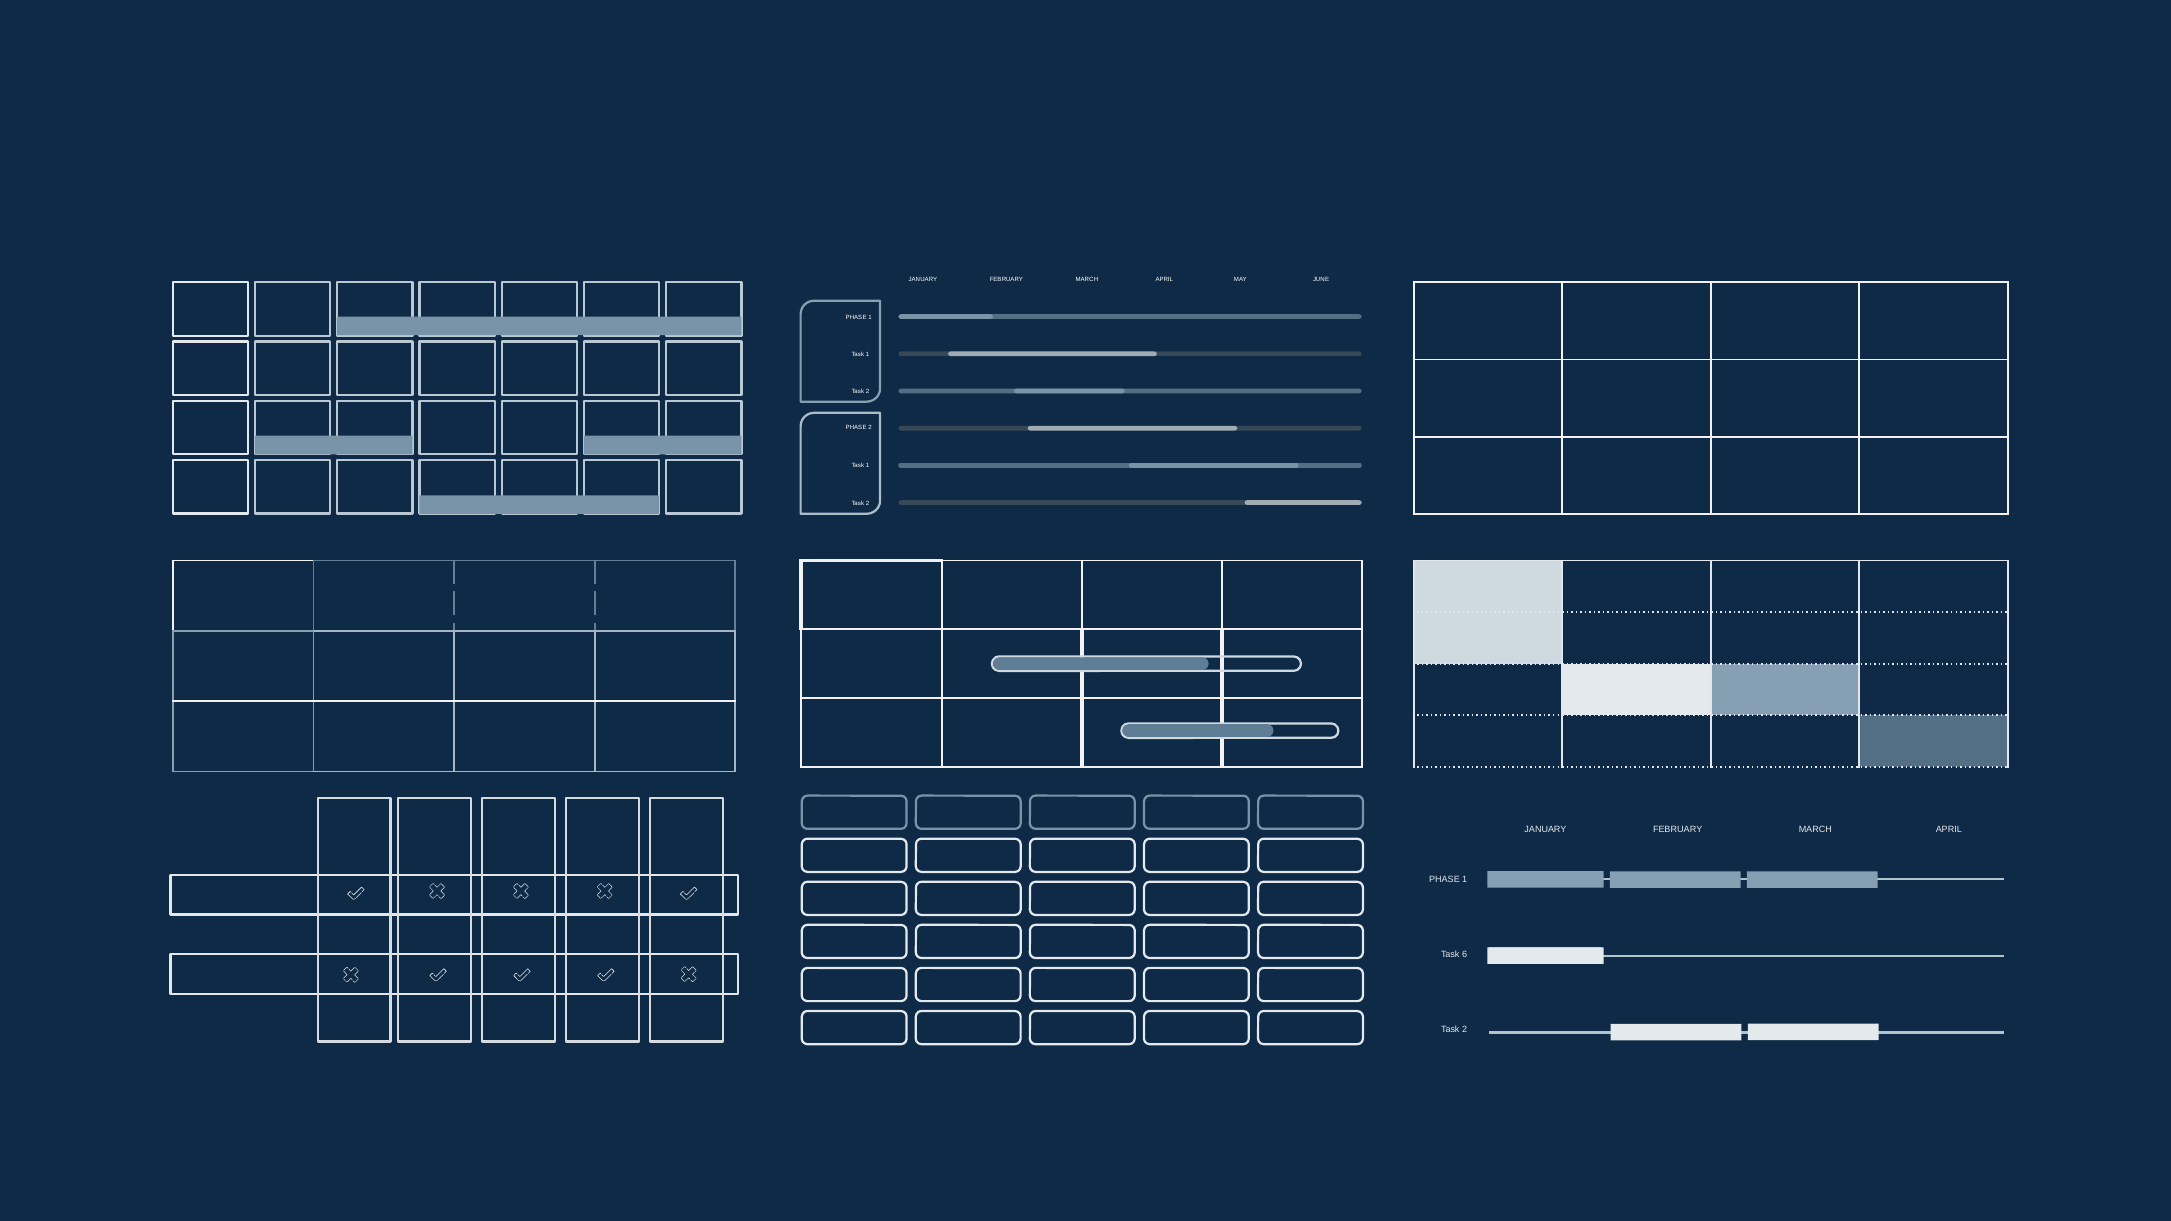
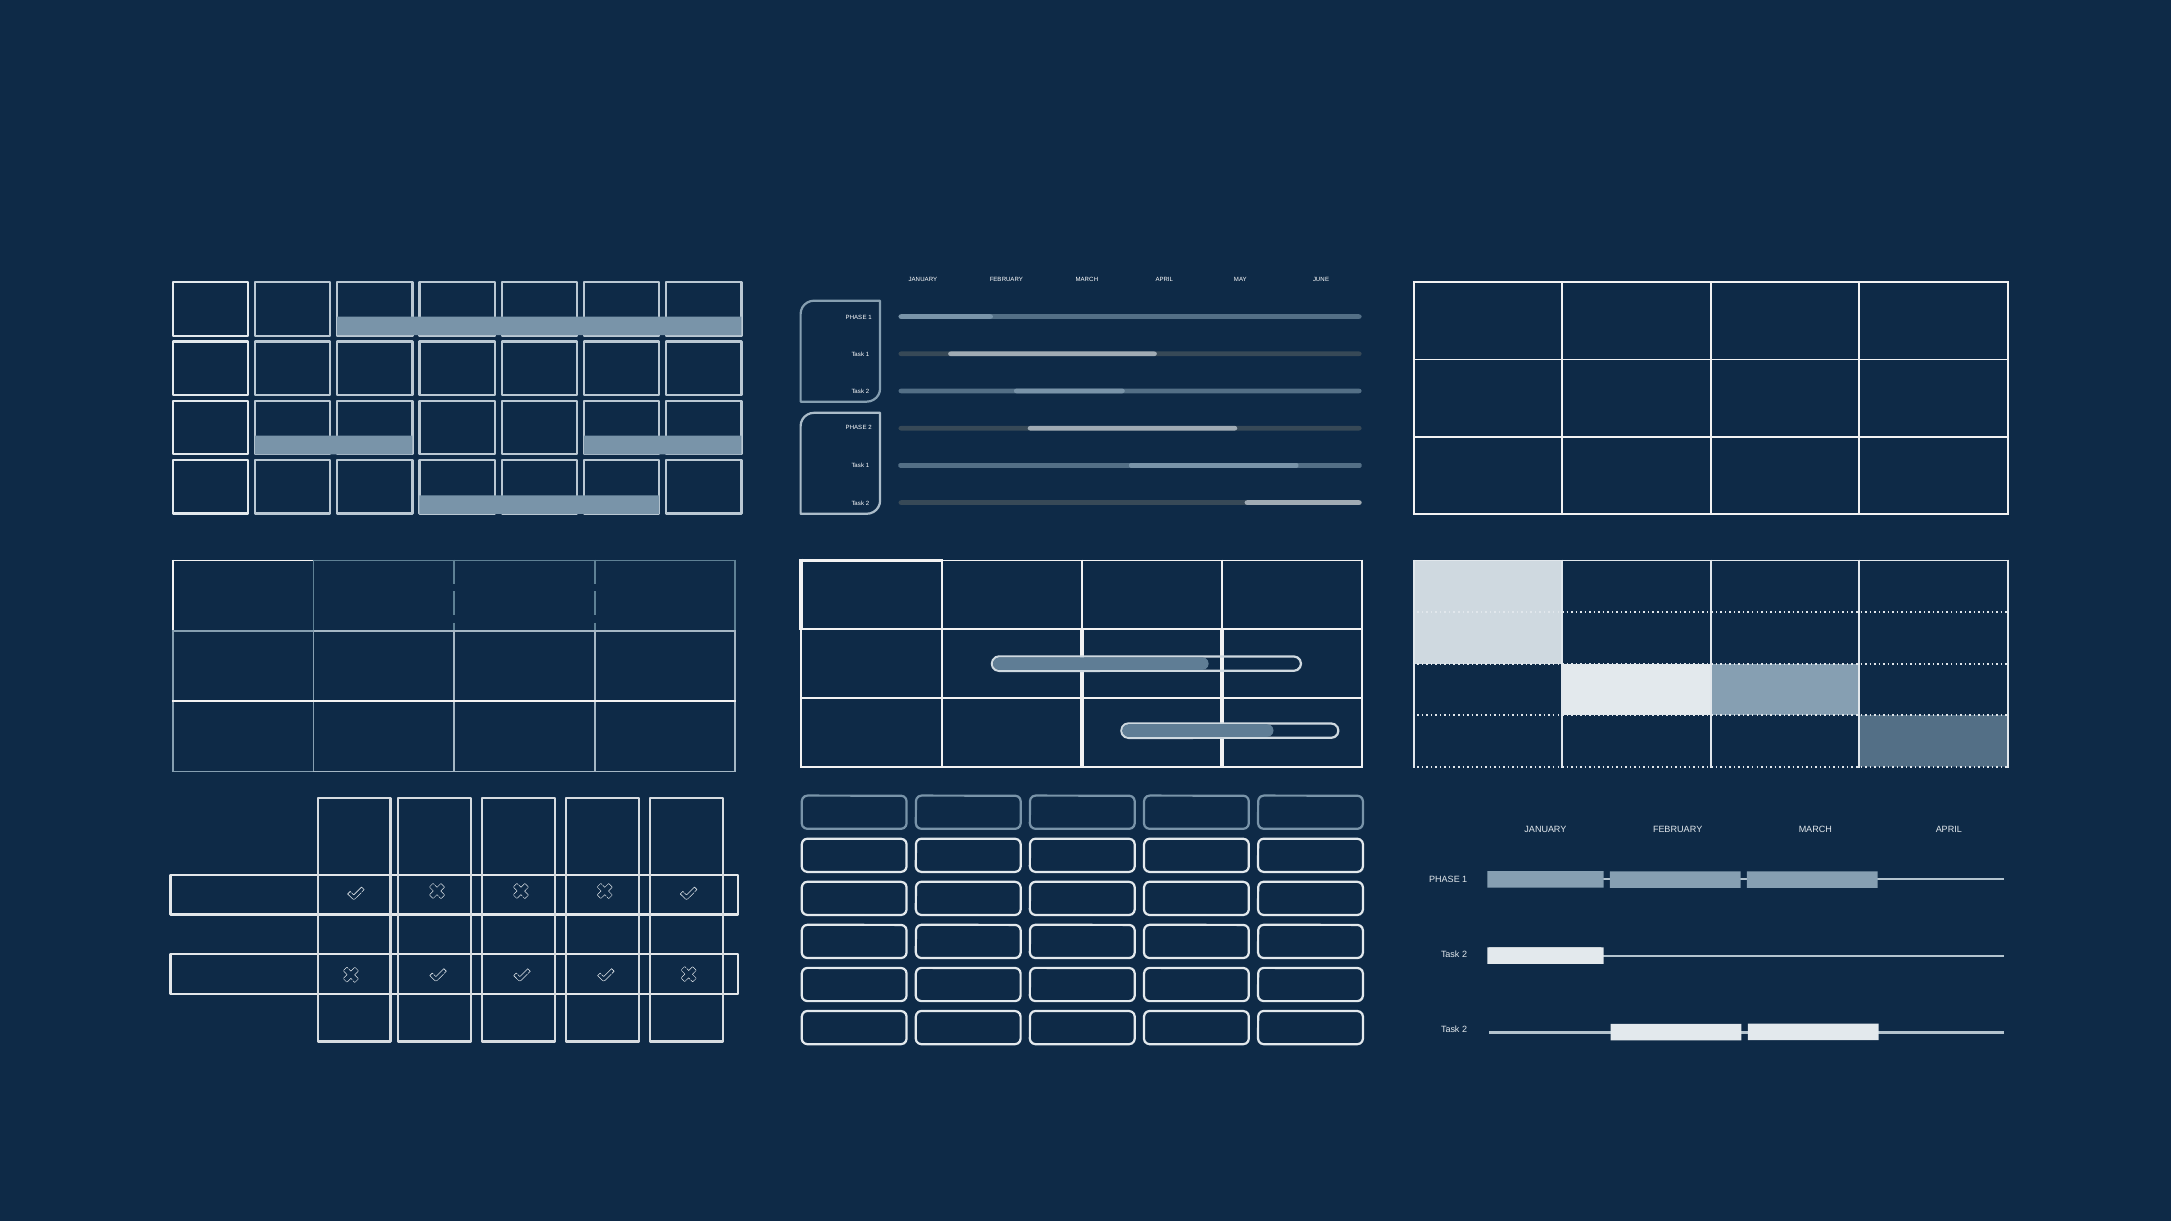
6: 6 -> 2 (1465, 955)
